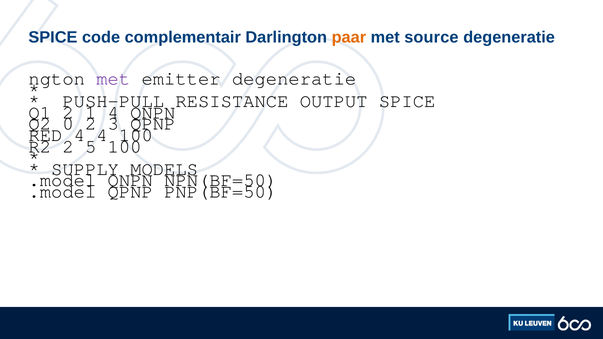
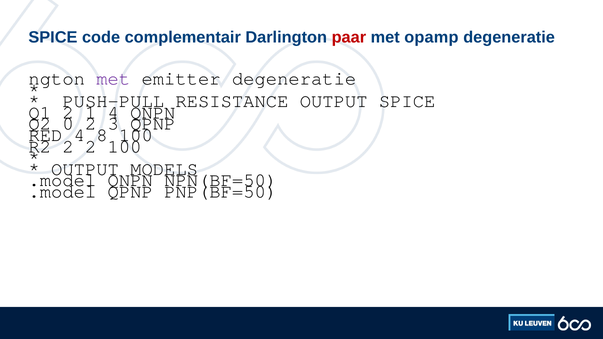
paar colour: orange -> red (349, 37)
source: source -> opamp (431, 37)
4 4: 4 -> 8 (102, 135)
2 5: 5 -> 2 (91, 146)
SUPPLY: SUPPLY -> OUTPUT (85, 169)
